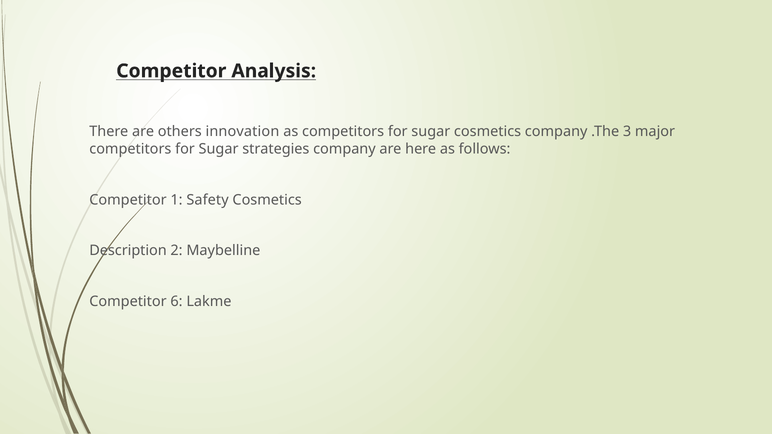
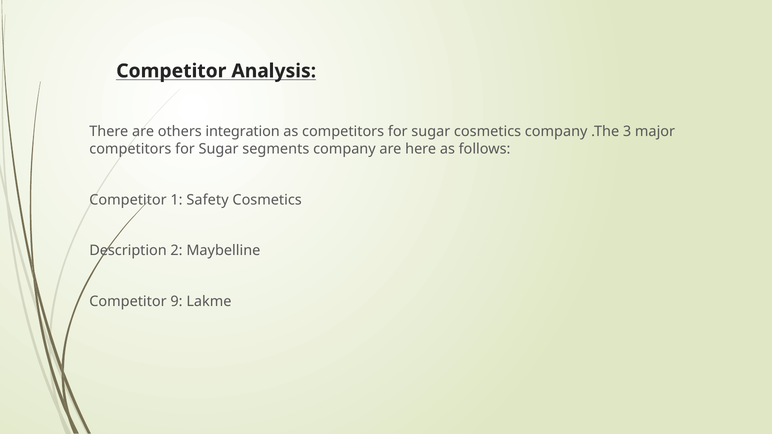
innovation: innovation -> integration (243, 132)
strategies: strategies -> segments (276, 149)
6: 6 -> 9 (177, 302)
